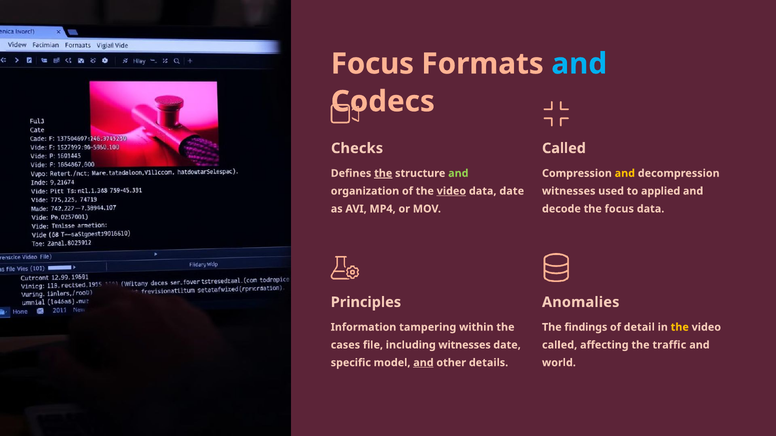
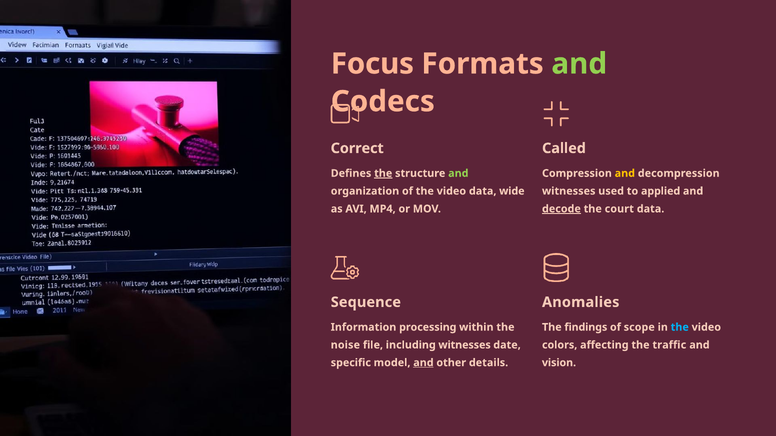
and colour: light blue -> light green (579, 64)
Checks: Checks -> Correct (357, 148)
video underline: present -> none (451, 191)
data date: date -> wide (512, 191)
decode underline: none -> present (561, 209)
the focus: focus -> court (619, 209)
Principles: Principles -> Sequence (366, 303)
tampering: tampering -> processing (428, 328)
detail: detail -> scope (639, 328)
the colour: yellow -> light blue (680, 328)
cases: cases -> noise (345, 345)
called: called -> colors (560, 345)
world: world -> vision (559, 363)
